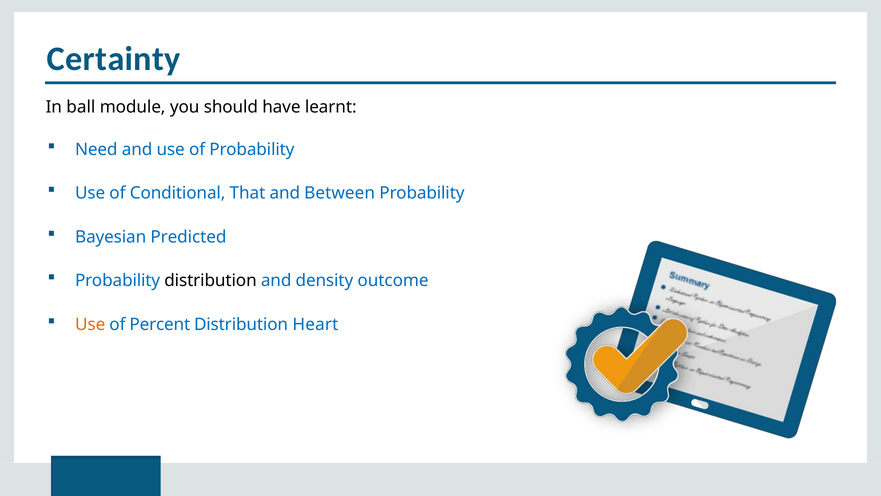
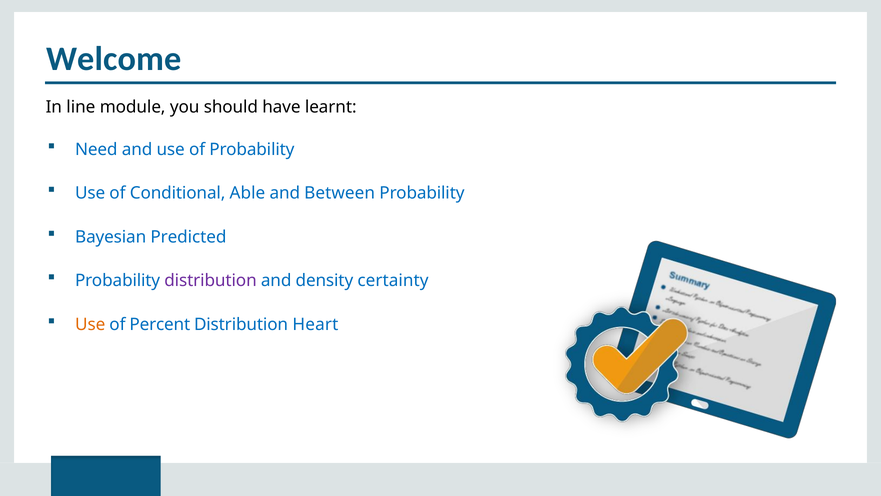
Certainty: Certainty -> Welcome (114, 59)
ball: ball -> line (81, 107)
That: That -> Able (247, 193)
distribution colour: black -> purple (211, 280)
outcome: outcome -> certainty (393, 280)
